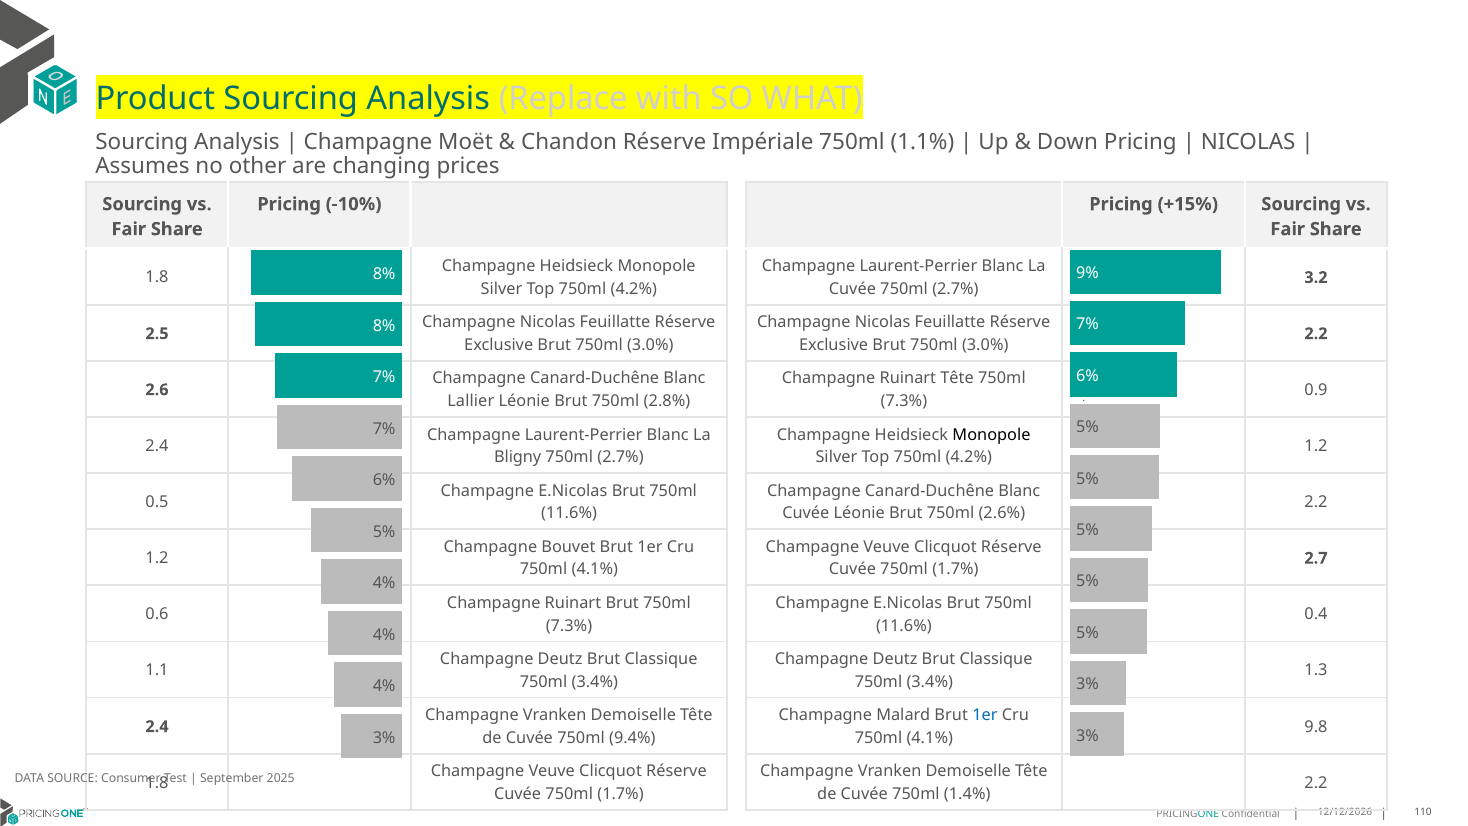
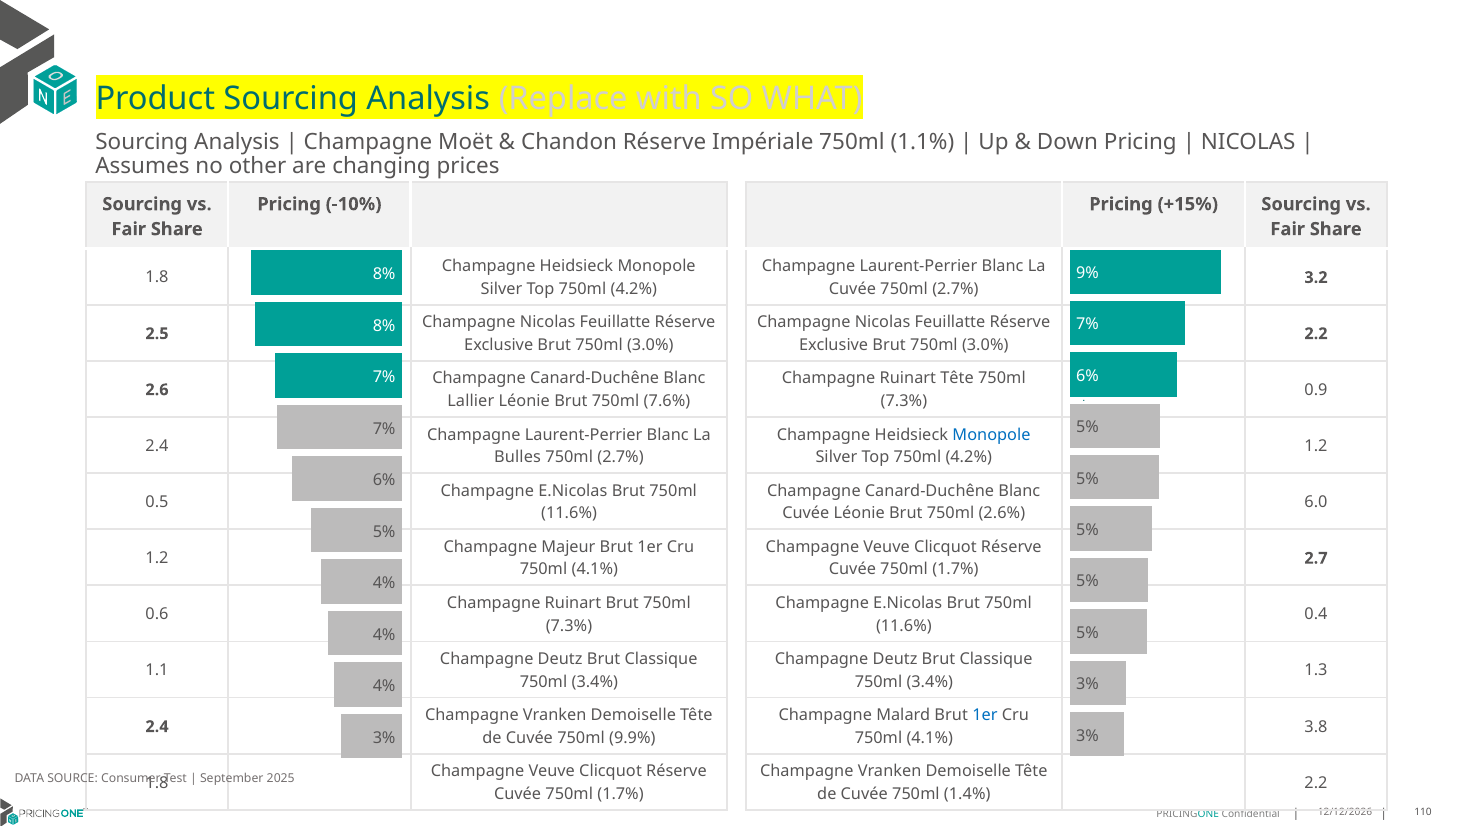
2.8%: 2.8% -> 7.6% (667, 401)
Monopole colour: black -> blue (992, 435)
Bligny: Bligny -> Bulles (518, 457)
2.2: 2.2 -> 6.0 (1316, 502)
Bouvet: Bouvet -> Majeur (568, 547)
9.8: 9.8 -> 3.8 (1316, 726)
9.4%: 9.4% -> 9.9% (632, 738)
